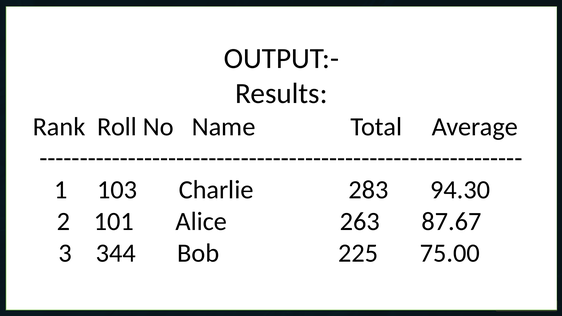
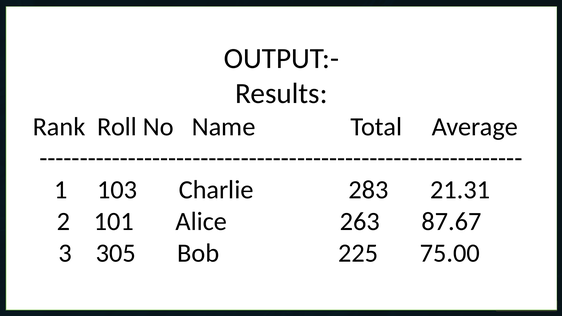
94.30: 94.30 -> 21.31 (460, 190)
344: 344 -> 305 (116, 253)
